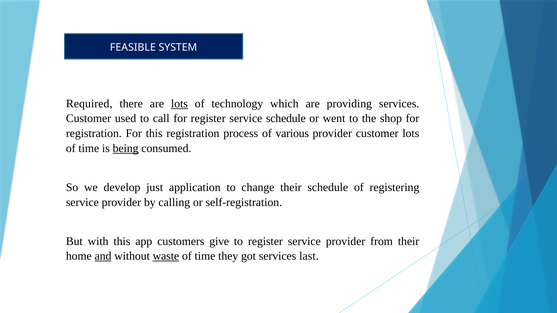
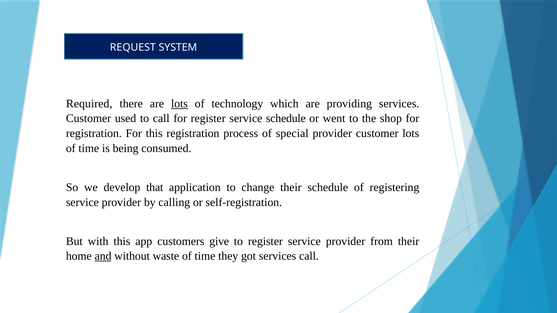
FEASIBLE: FEASIBLE -> REQUEST (133, 48)
various: various -> special (292, 133)
being underline: present -> none (126, 148)
just: just -> that (155, 187)
waste underline: present -> none (166, 256)
services last: last -> call (309, 256)
